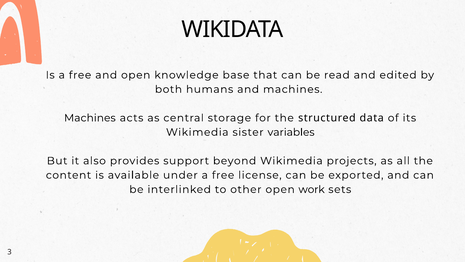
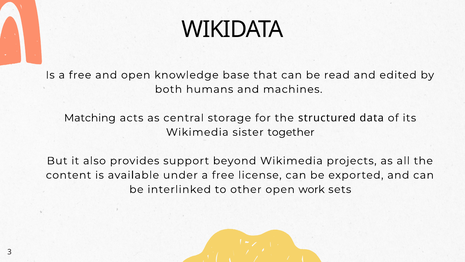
Machines: Machines -> Matching (90, 118)
variables: variables -> together (291, 132)
